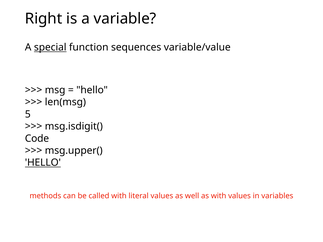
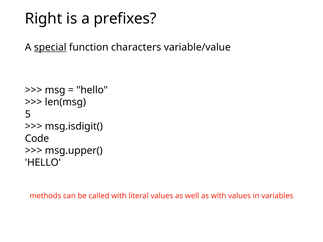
variable: variable -> prefixes (125, 19)
sequences: sequences -> characters (136, 47)
HELLO underline: present -> none (43, 163)
